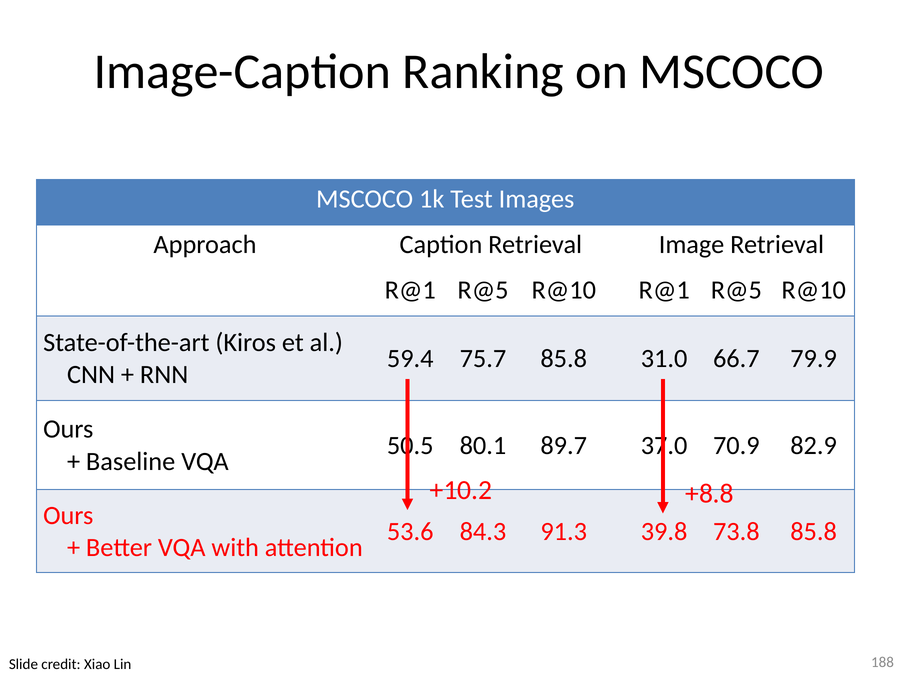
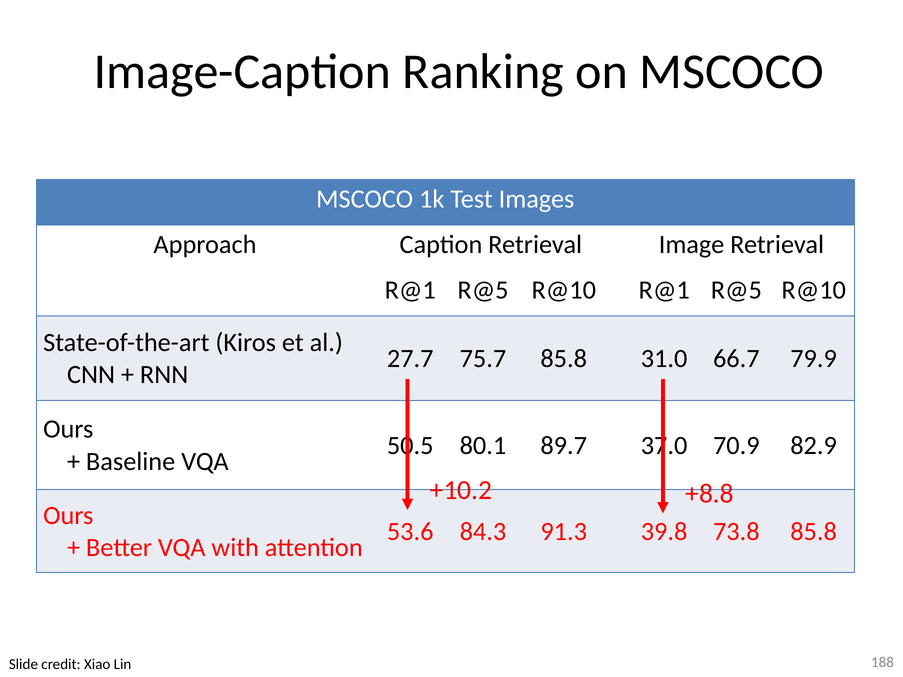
59.4: 59.4 -> 27.7 (410, 359)
